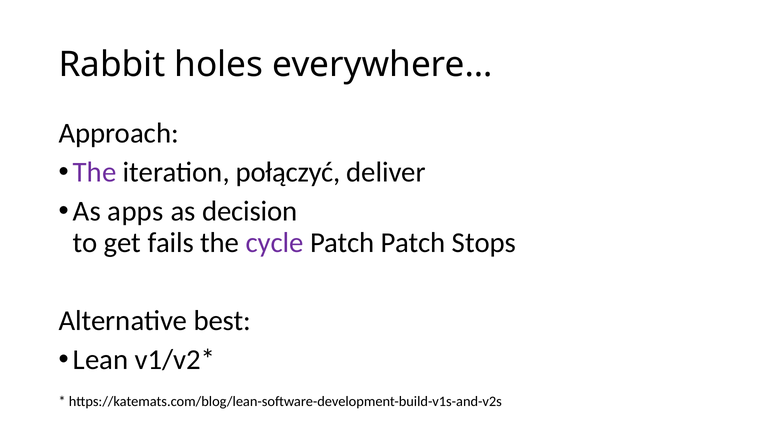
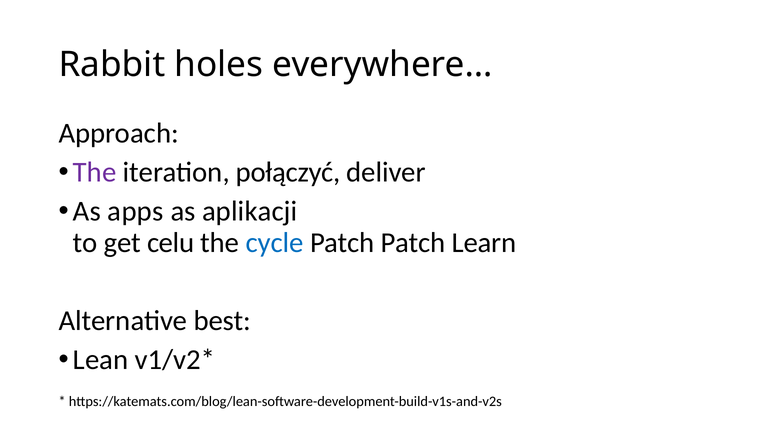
decision: decision -> aplikacji (250, 211)
fails: fails -> celu (171, 243)
cycle colour: purple -> blue (275, 243)
Stops: Stops -> Learn (484, 243)
